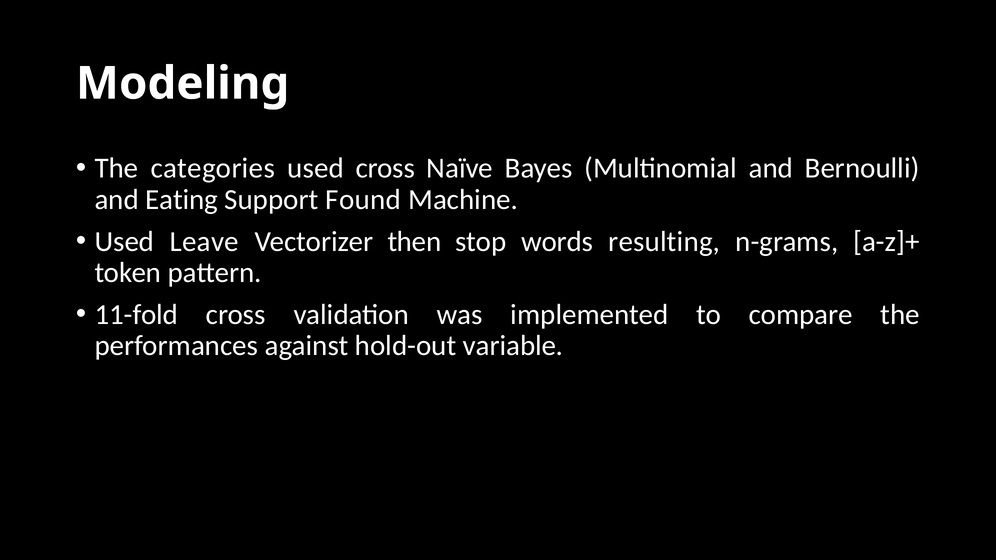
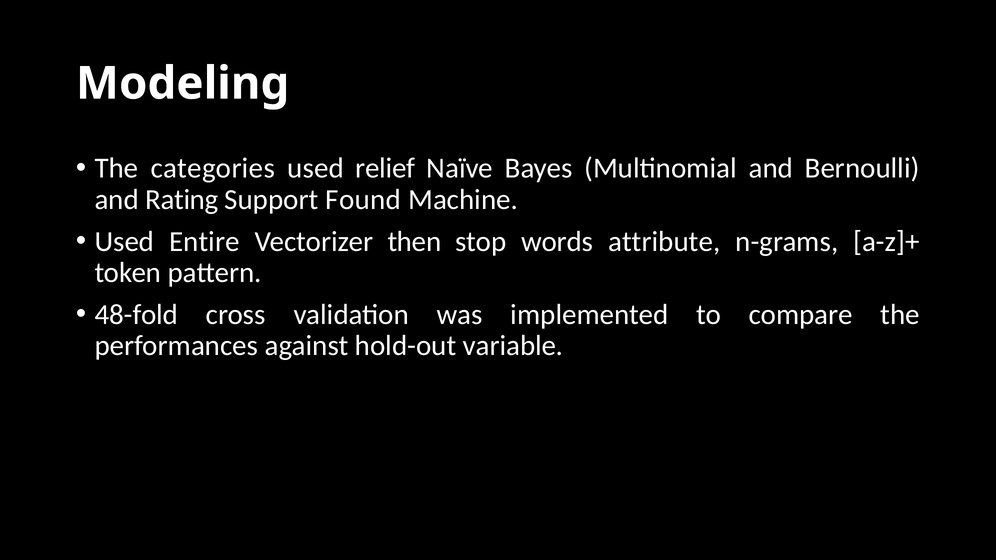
used cross: cross -> relief (385, 168)
Eating: Eating -> Rating (182, 200)
Leave: Leave -> Entire (204, 242)
resulting: resulting -> attribute (664, 242)
11-fold: 11-fold -> 48-fold (136, 315)
